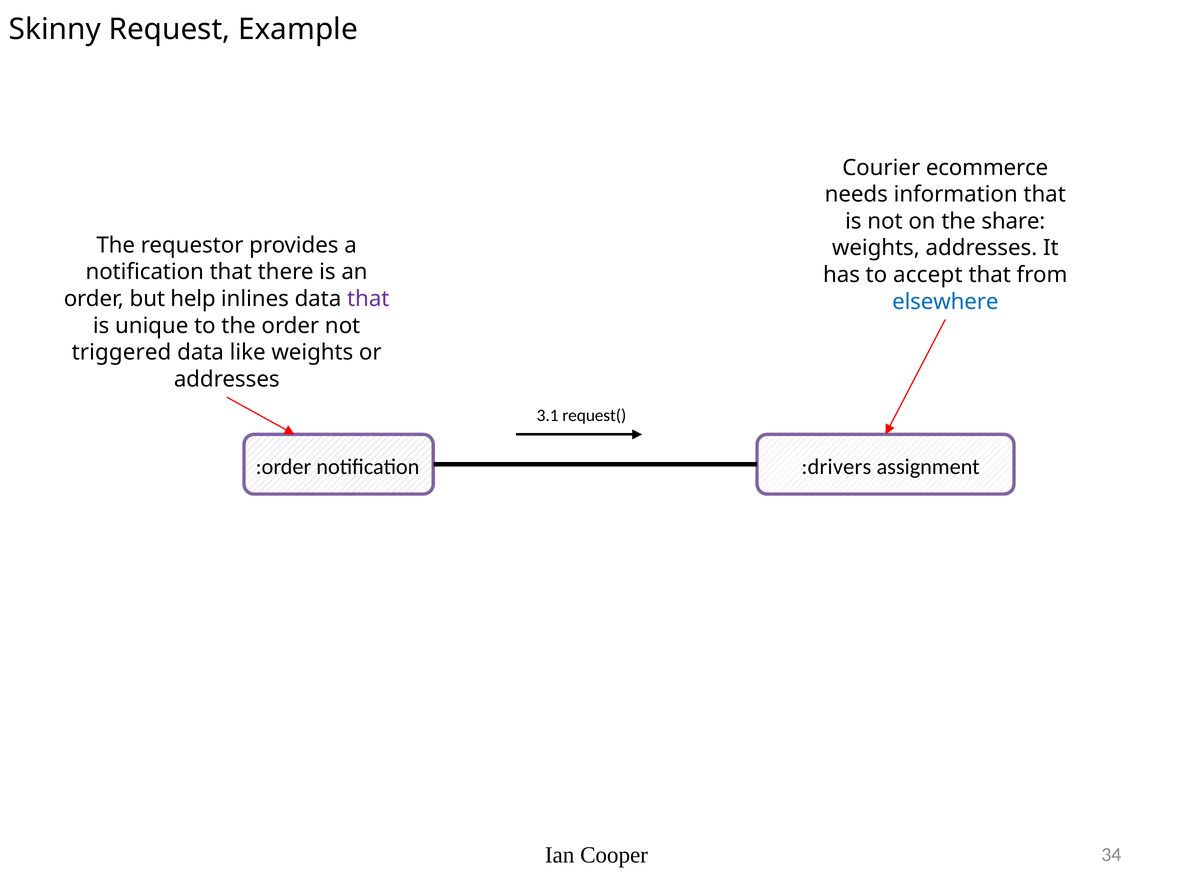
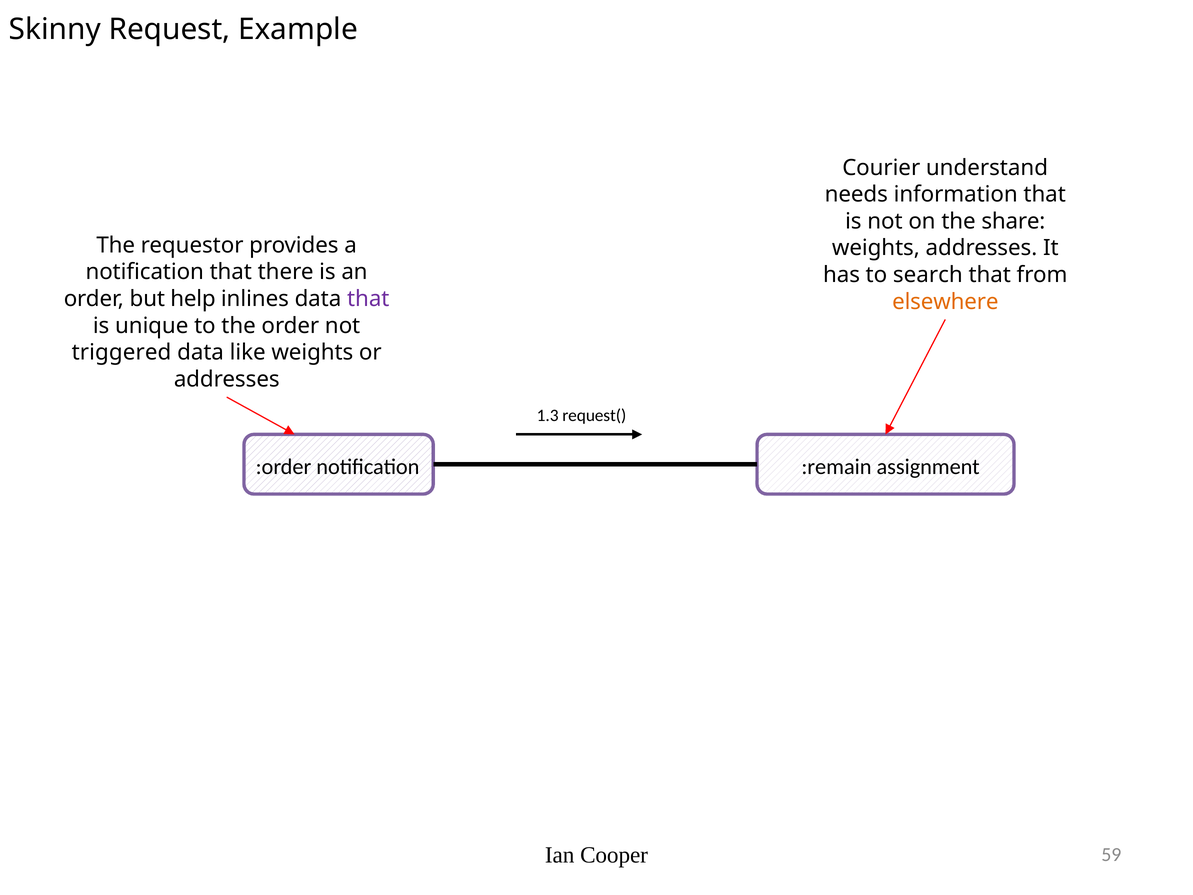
ecommerce: ecommerce -> understand (987, 168)
accept: accept -> search (928, 275)
elsewhere colour: blue -> orange (945, 302)
3.1: 3.1 -> 1.3 (548, 416)
:drivers: :drivers -> :remain (836, 467)
34: 34 -> 59 (1111, 854)
